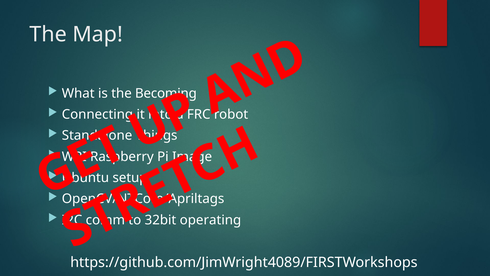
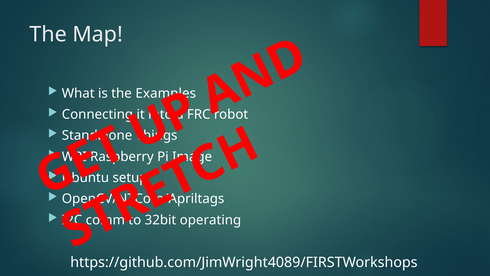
Becoming: Becoming -> Examples (166, 93)
